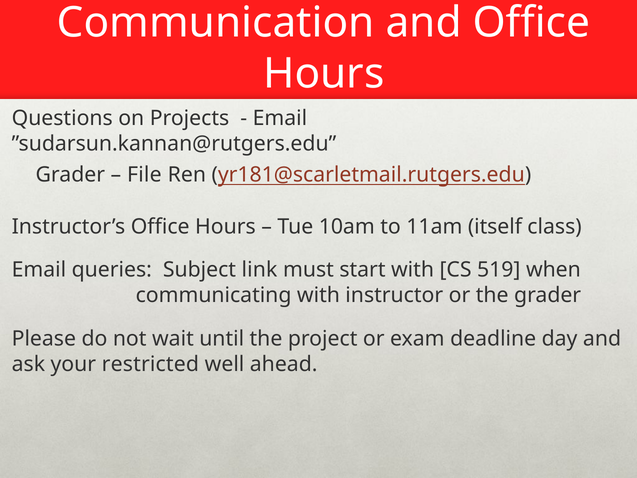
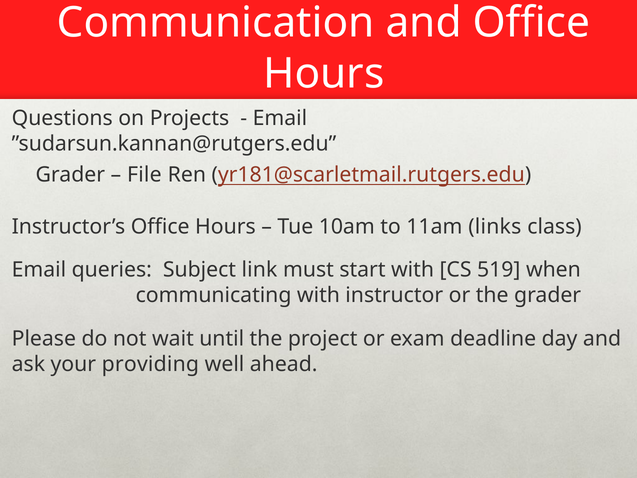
itself: itself -> links (495, 227)
restricted: restricted -> providing (150, 364)
